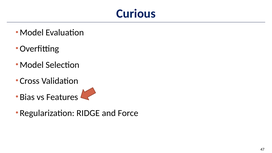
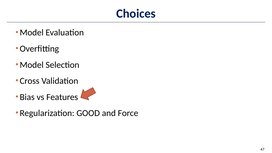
Curious: Curious -> Choices (136, 14)
RIDGE: RIDGE -> GOOD (88, 113)
